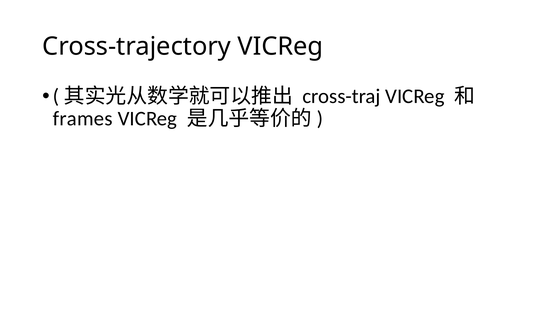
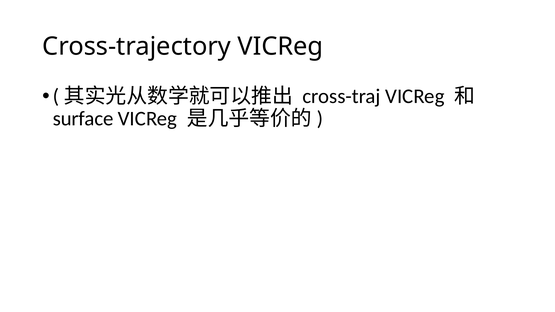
frames: frames -> surface (83, 119)
